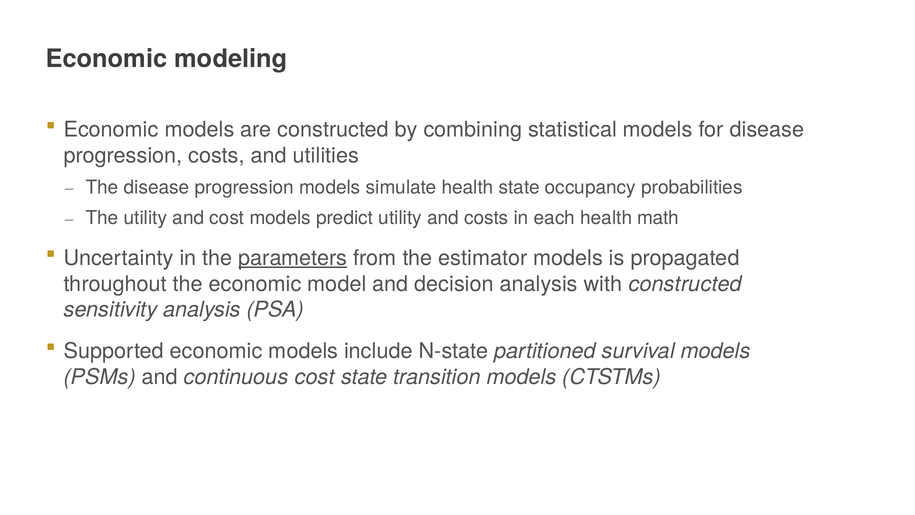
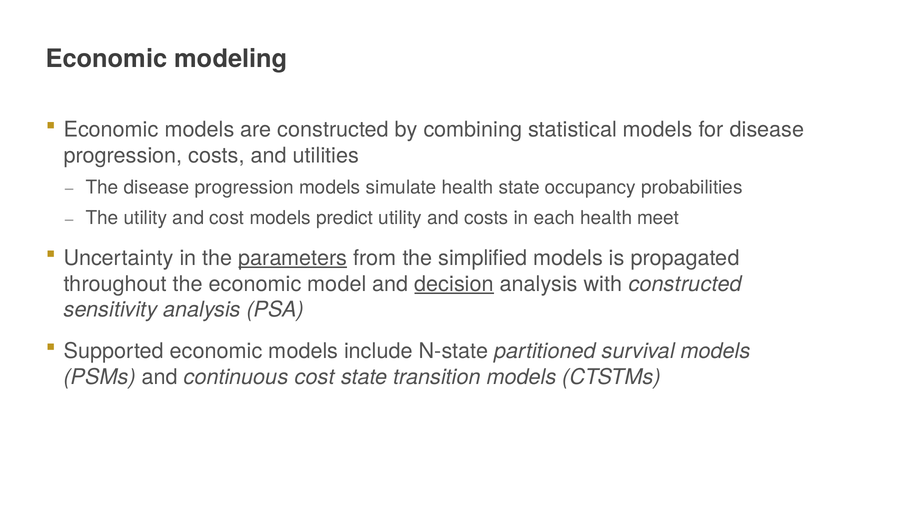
math: math -> meet (658, 218)
estimator: estimator -> simplified (483, 258)
decision underline: none -> present (454, 284)
